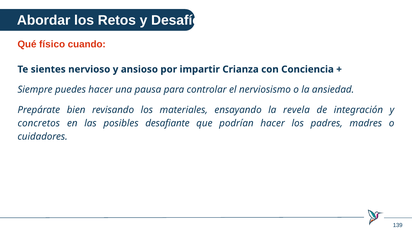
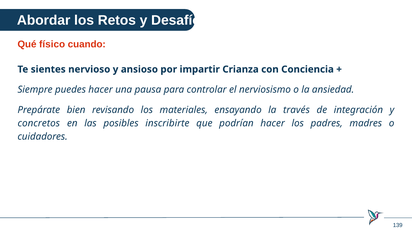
revela: revela -> través (296, 110)
desafiante: desafiante -> inscribirte (167, 123)
